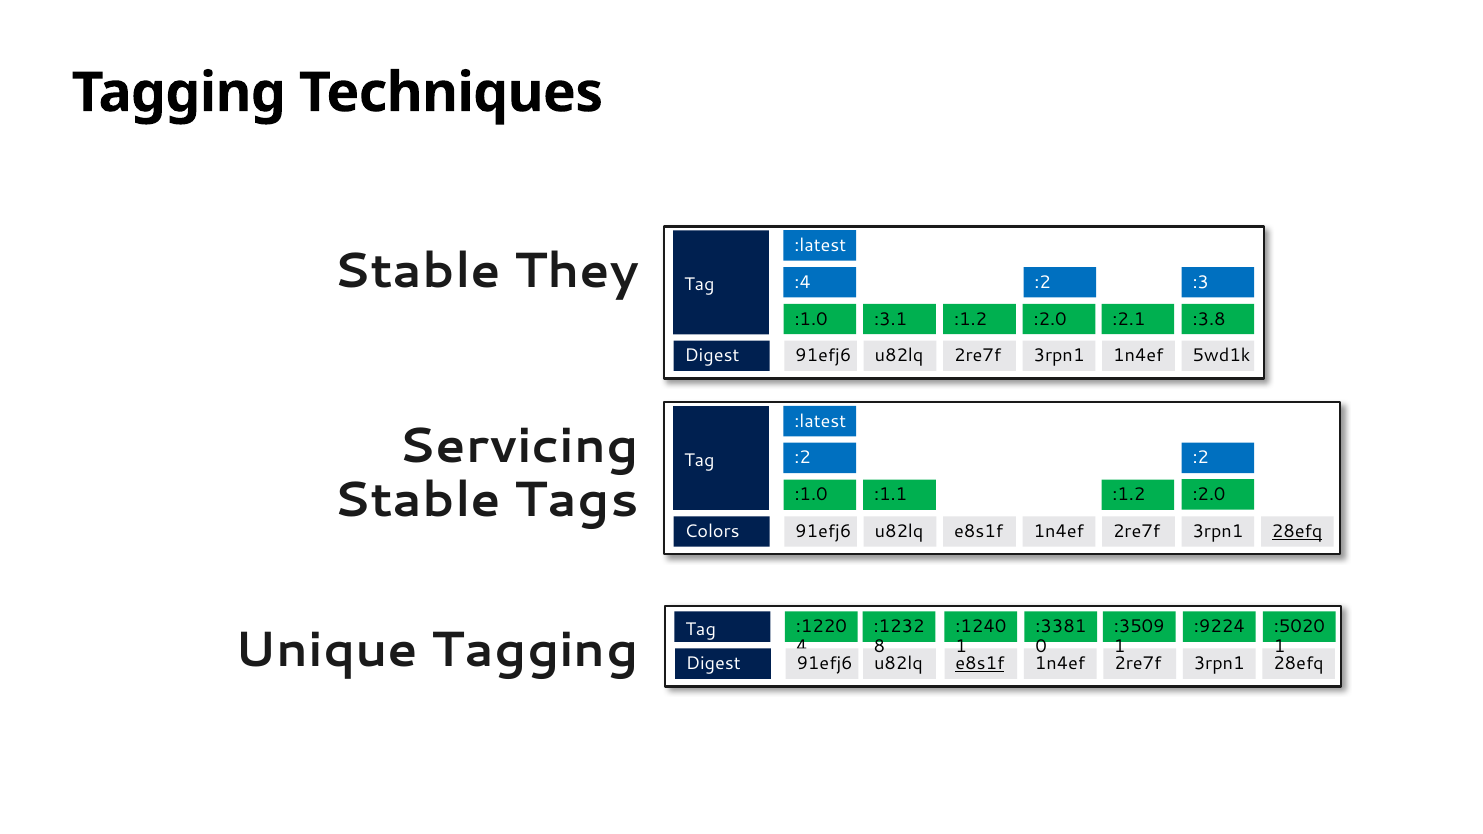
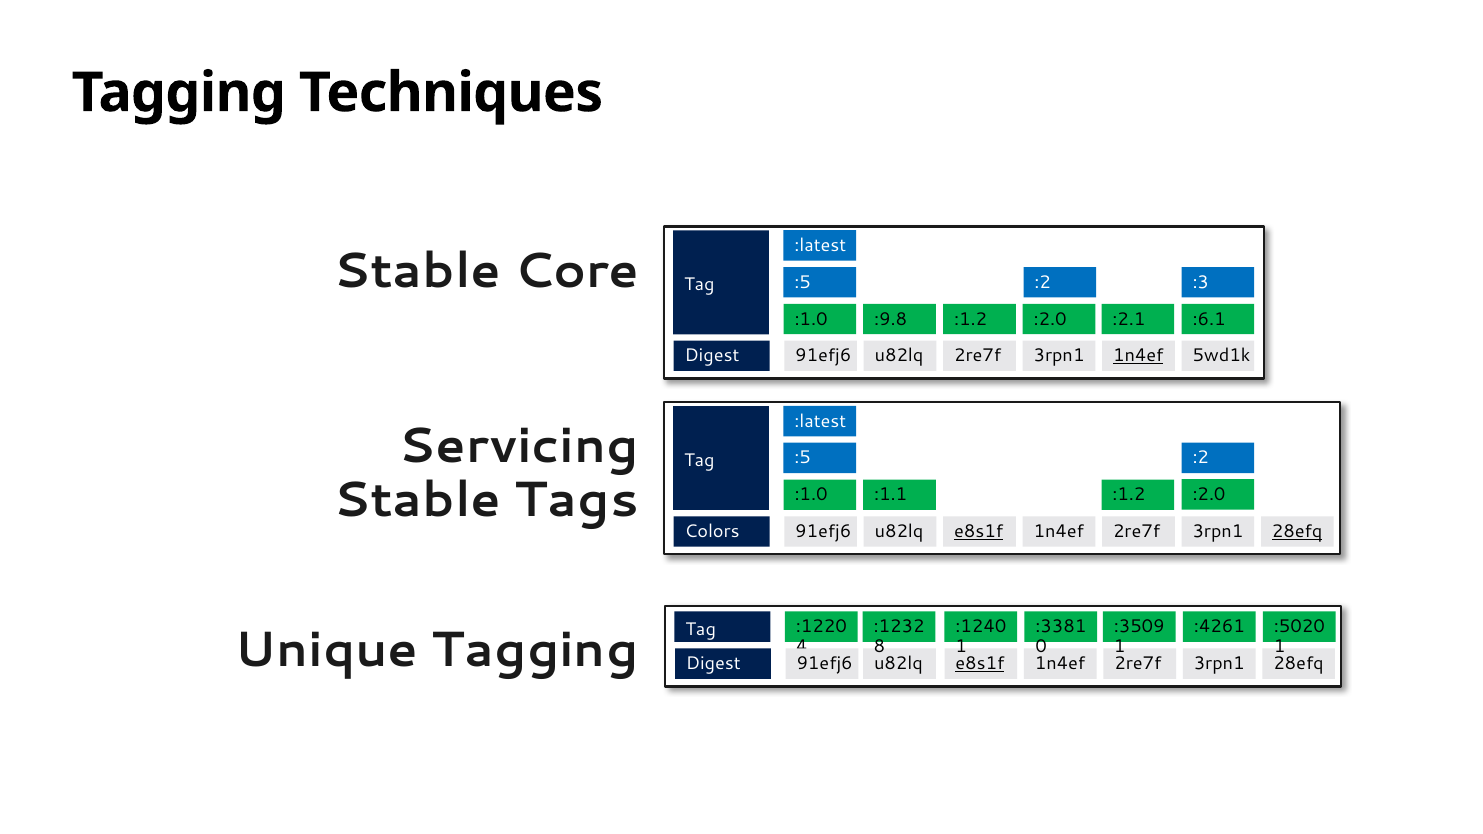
They: They -> Core (577, 271)
:4: :4 -> :5 (803, 282)
:3.1: :3.1 -> :9.8 (891, 319)
:3.8: :3.8 -> :6.1 (1209, 319)
1n4ef underline: none -> present (1138, 356)
:2: :2 -> :5 (803, 458)
e8s1f underline: none -> present (979, 532)
:9224: :9224 -> :4261 (1219, 627)
